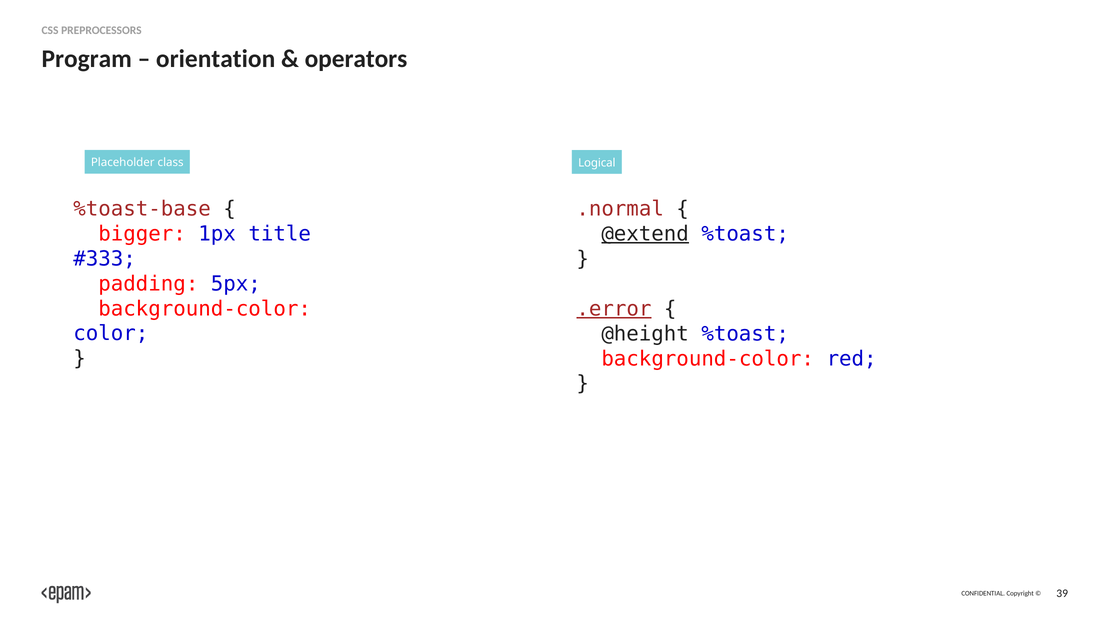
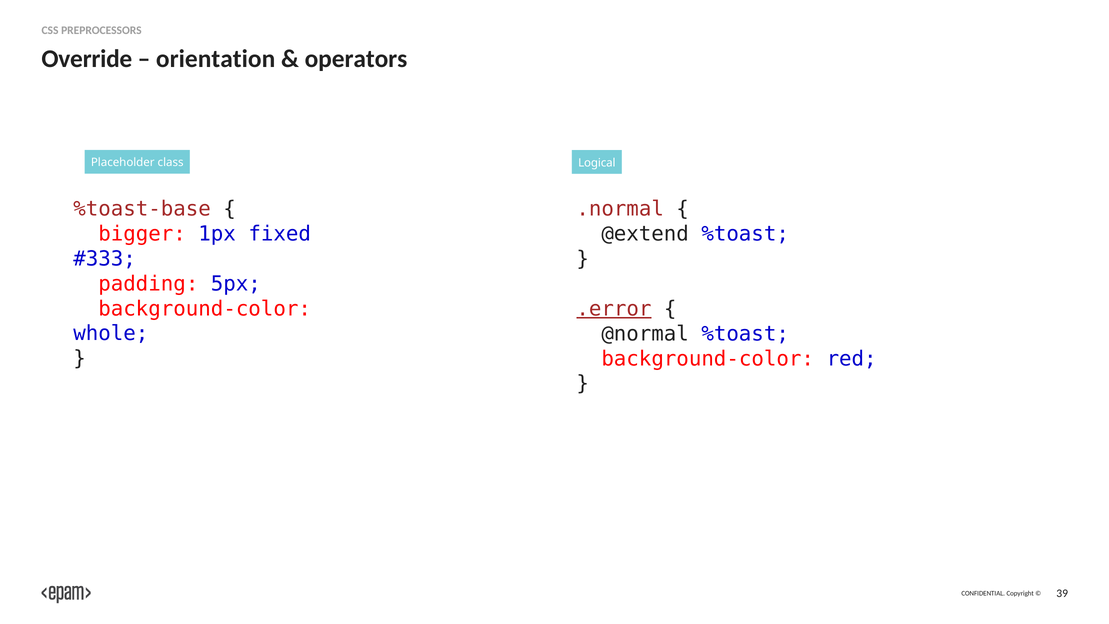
Program: Program -> Override (87, 59)
title: title -> fixed (280, 234)
@extend underline: present -> none (645, 234)
color: color -> whole (111, 333)
@height: @height -> @normal (645, 334)
